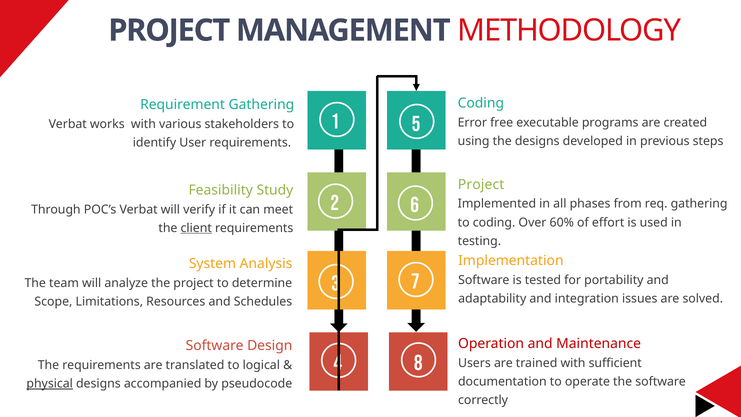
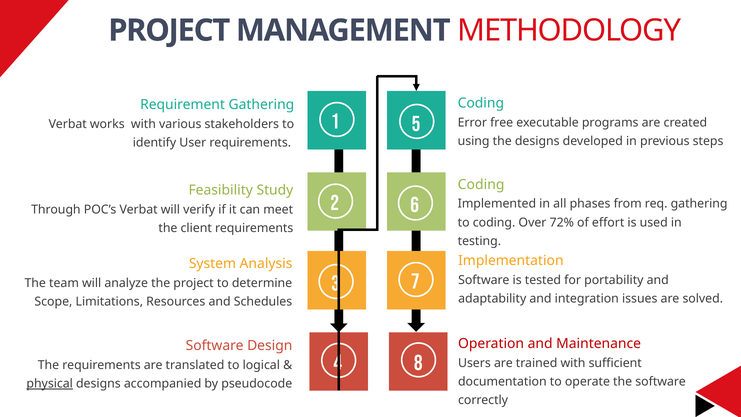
Project: Project -> Coding (481, 184)
60%: 60% -> 72% (562, 222)
client underline: present -> none (196, 228)
